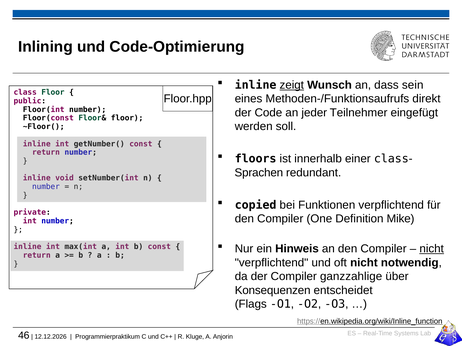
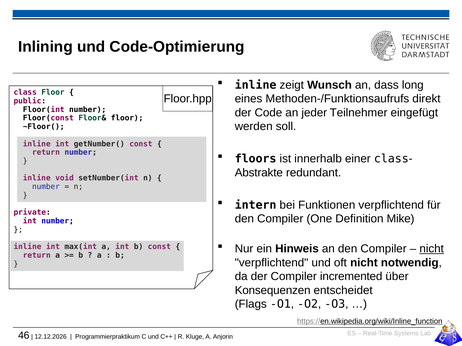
zeigt underline: present -> none (292, 85)
sein: sein -> long (413, 85)
Sprachen: Sprachen -> Abstrakte (259, 173)
copied: copied -> intern (256, 205)
ganzzahlige: ganzzahlige -> incremented (351, 277)
